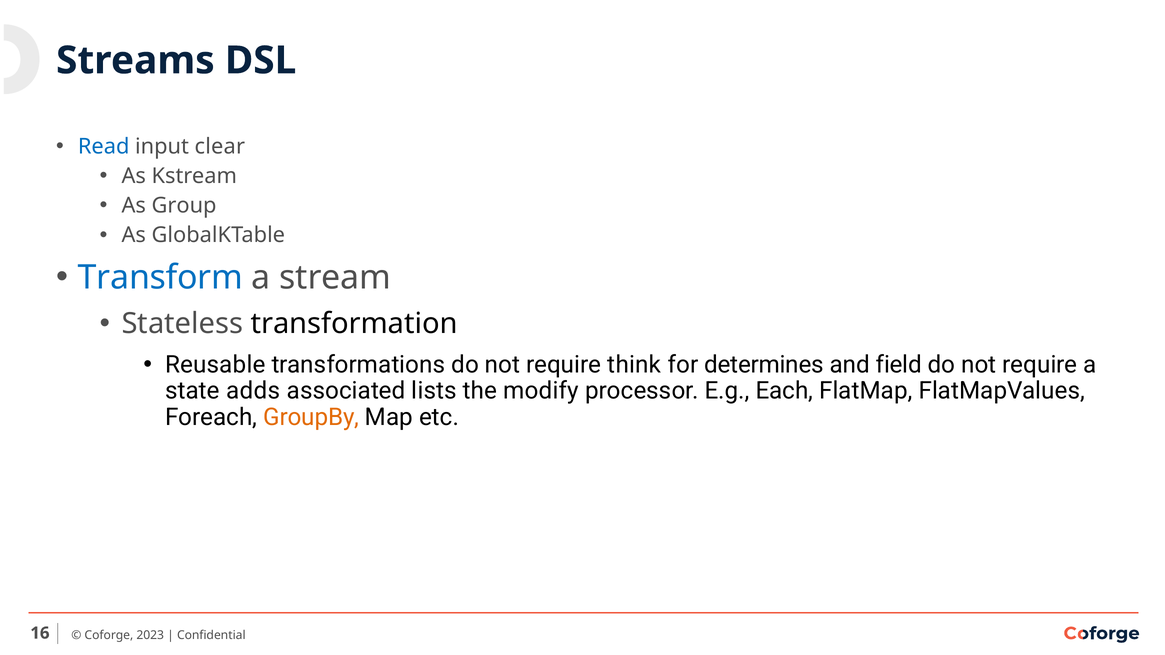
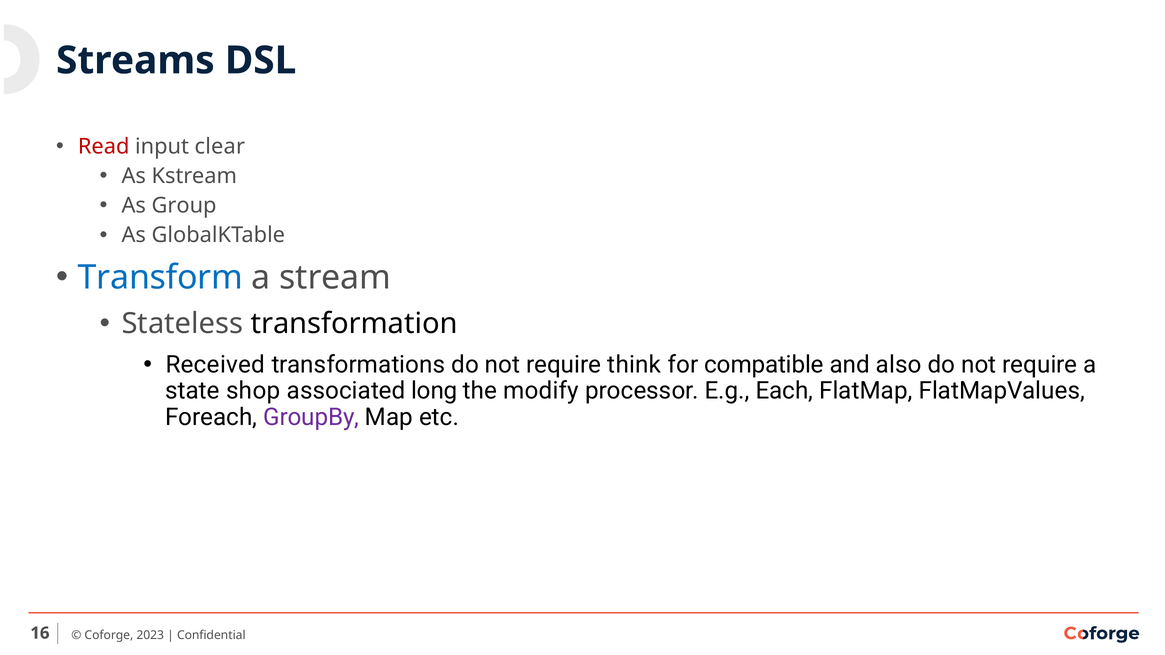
Read colour: blue -> red (104, 146)
Reusable: Reusable -> Received (215, 365)
determines: determines -> compatible (764, 365)
field: field -> also (899, 365)
adds: adds -> shop (253, 391)
lists: lists -> long (434, 391)
GroupBy colour: orange -> purple (311, 417)
